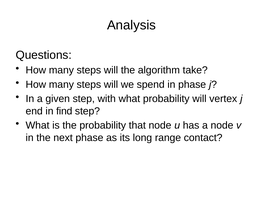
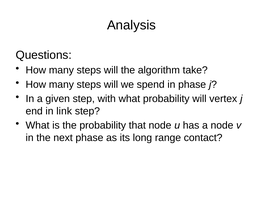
find: find -> link (64, 111)
